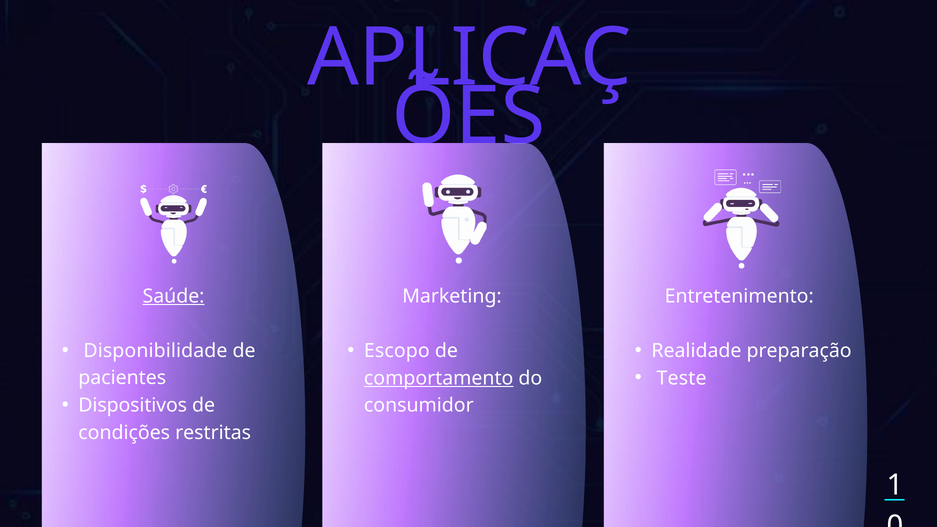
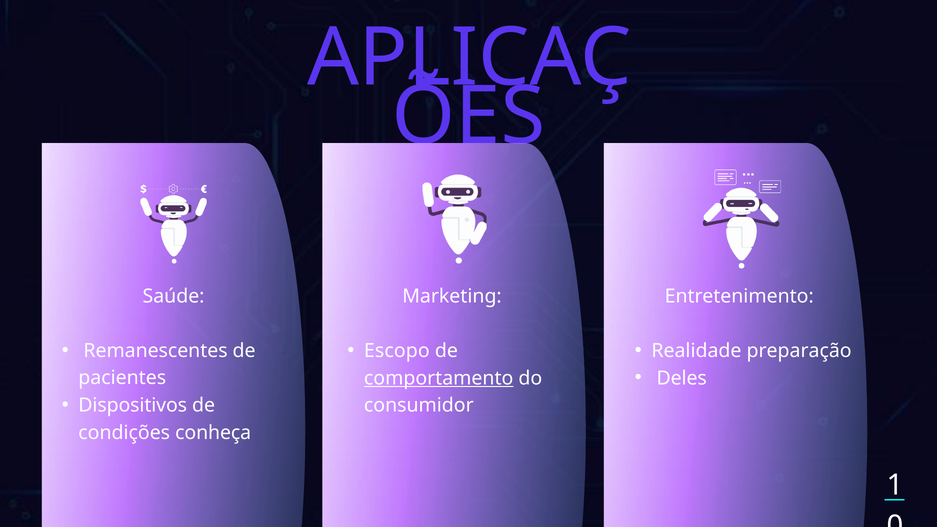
Saúde underline: present -> none (174, 296)
Disponibilidade: Disponibilidade -> Remanescentes (156, 351)
Teste: Teste -> Deles (682, 378)
restritas: restritas -> conheça (213, 433)
